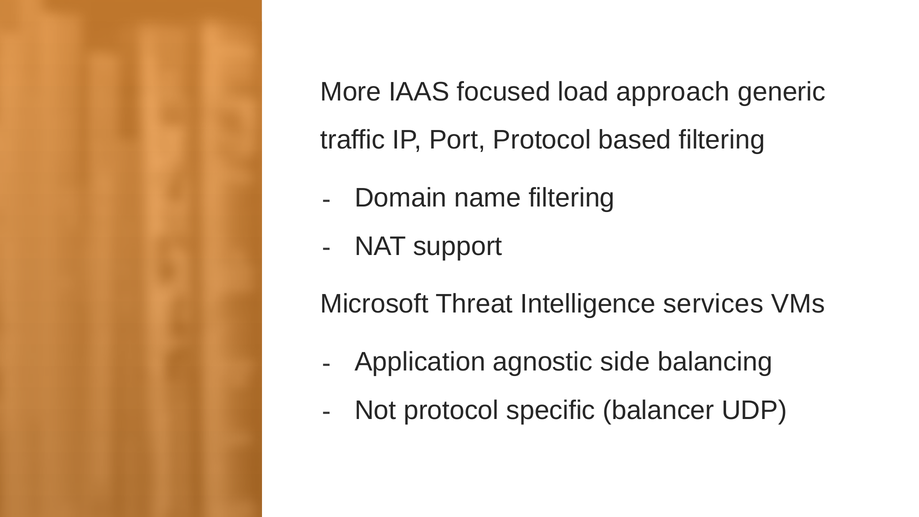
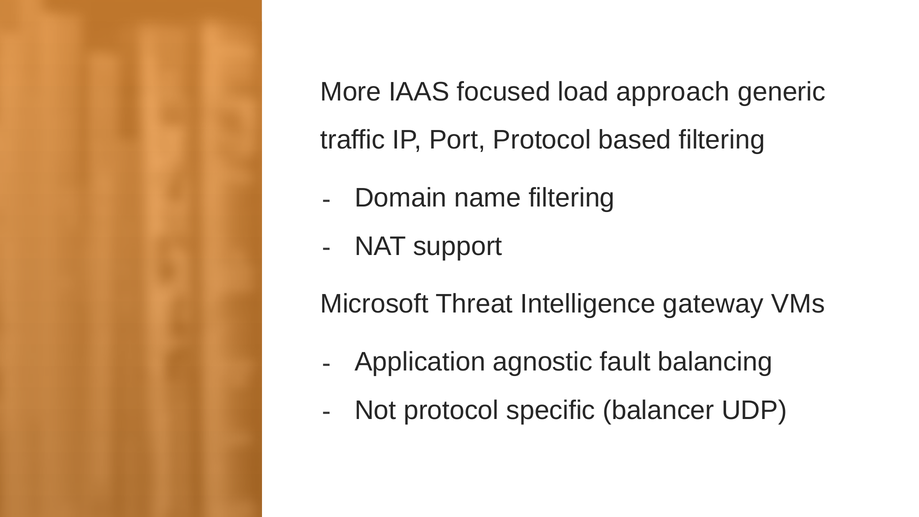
services: services -> gateway (713, 304)
side: side -> fault (625, 362)
